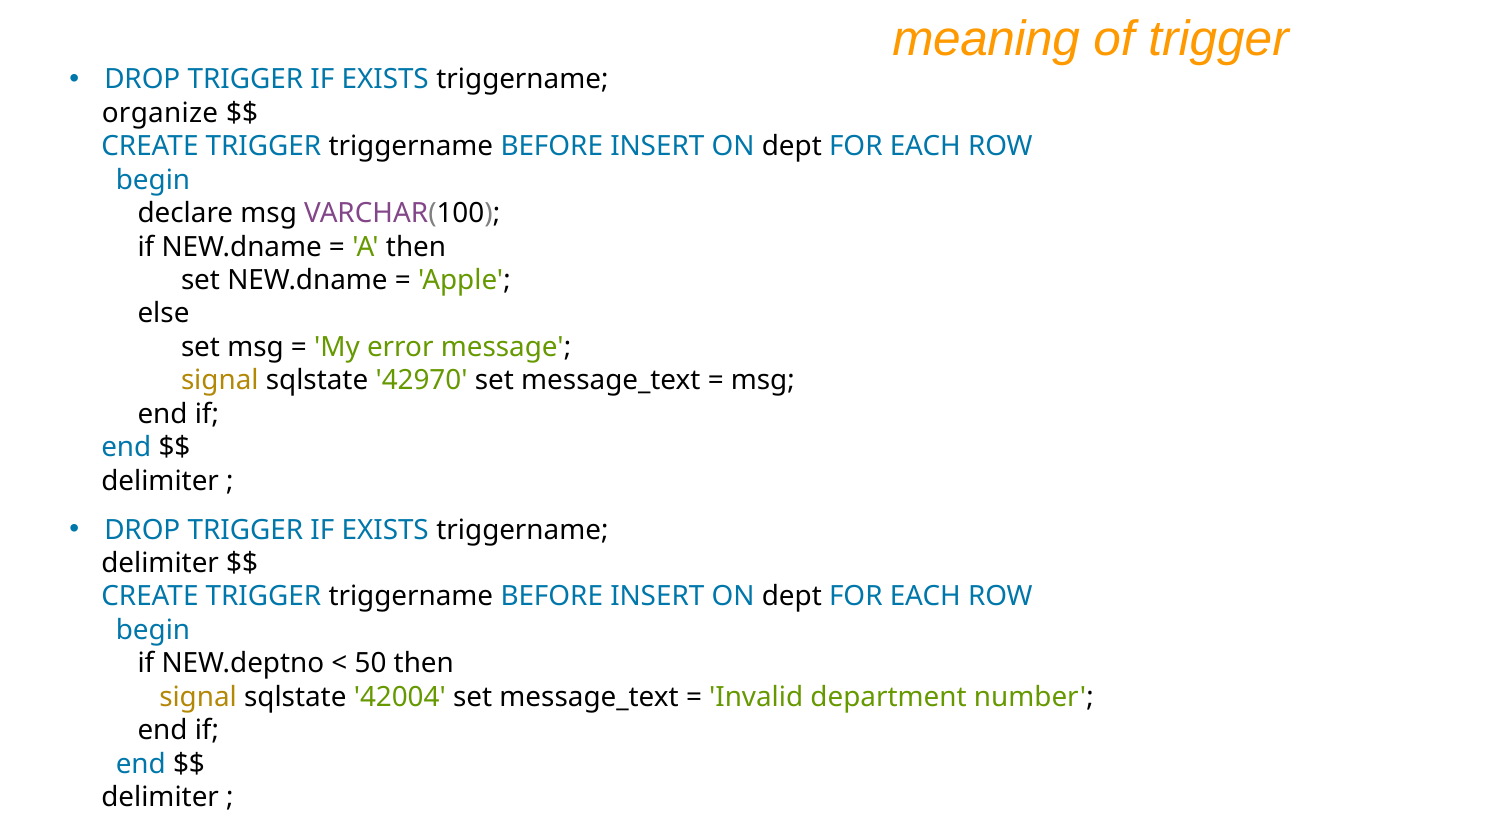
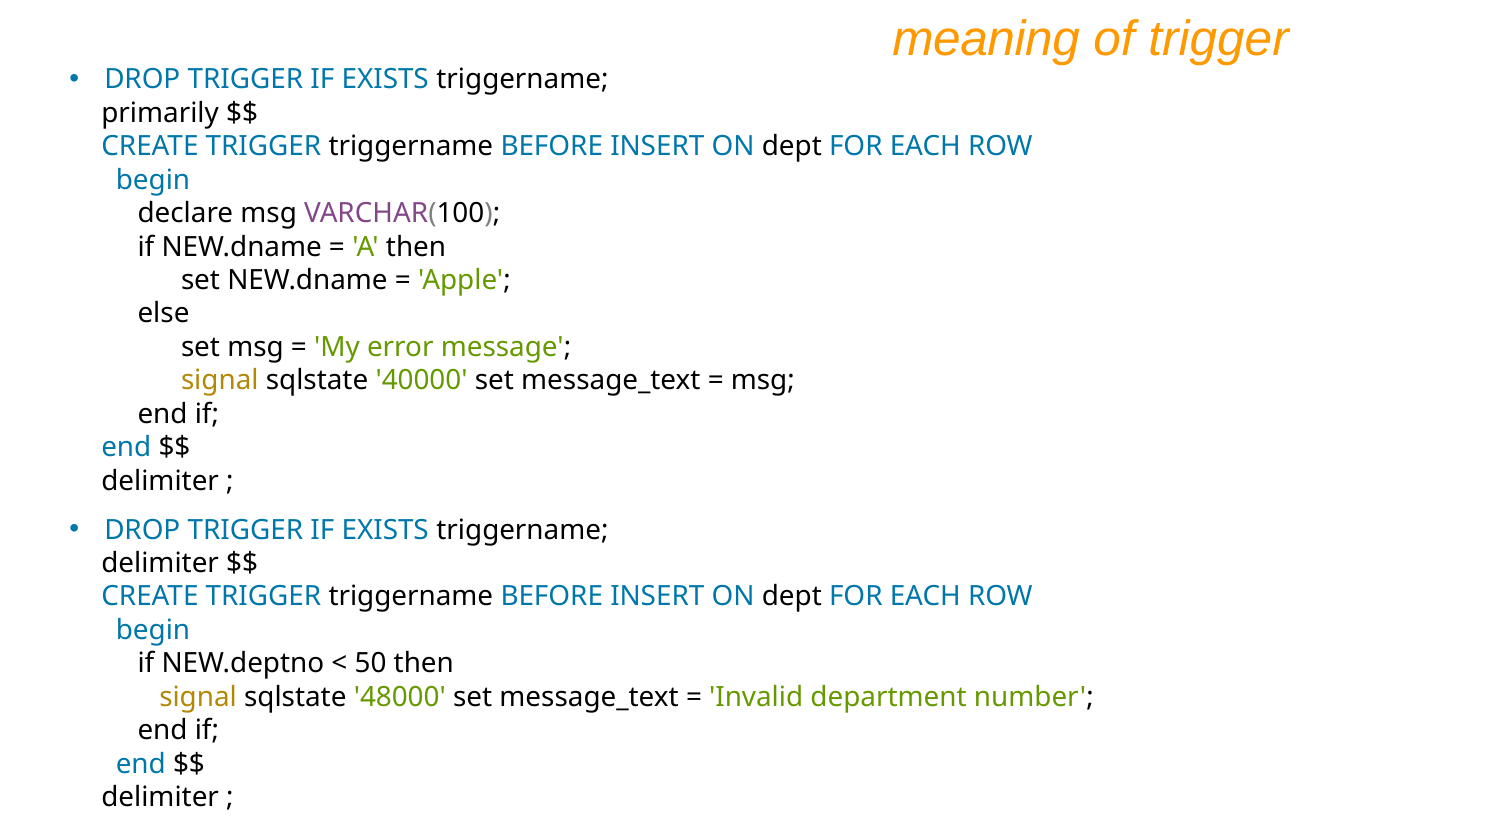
organize: organize -> primarily (160, 113)
42970: 42970 -> 40000 (422, 381)
42004: 42004 -> 48000 (400, 697)
